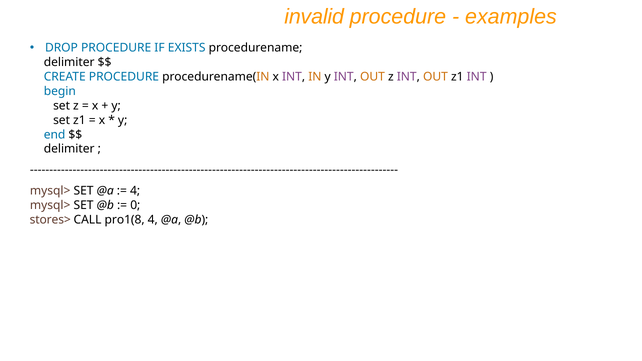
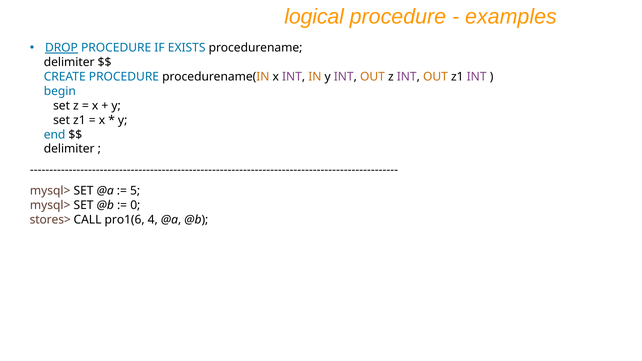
invalid: invalid -> logical (314, 17)
DROP underline: none -> present (61, 48)
4: 4 -> 5 (135, 191)
pro1(8: pro1(8 -> pro1(6 (125, 220)
